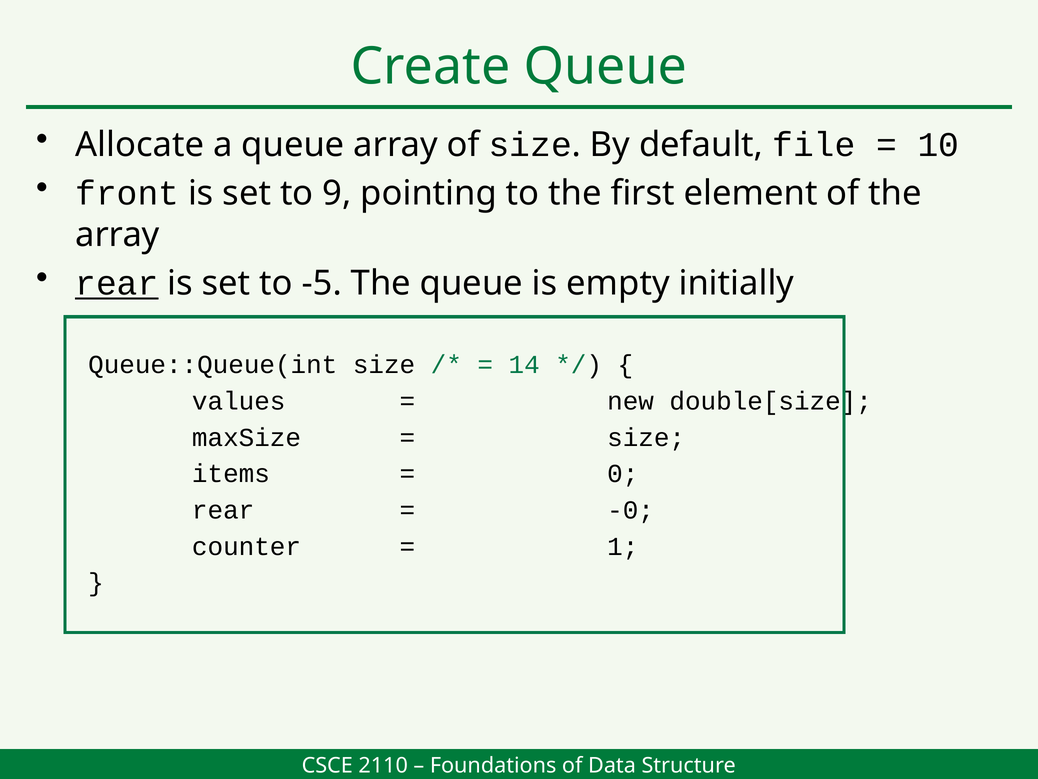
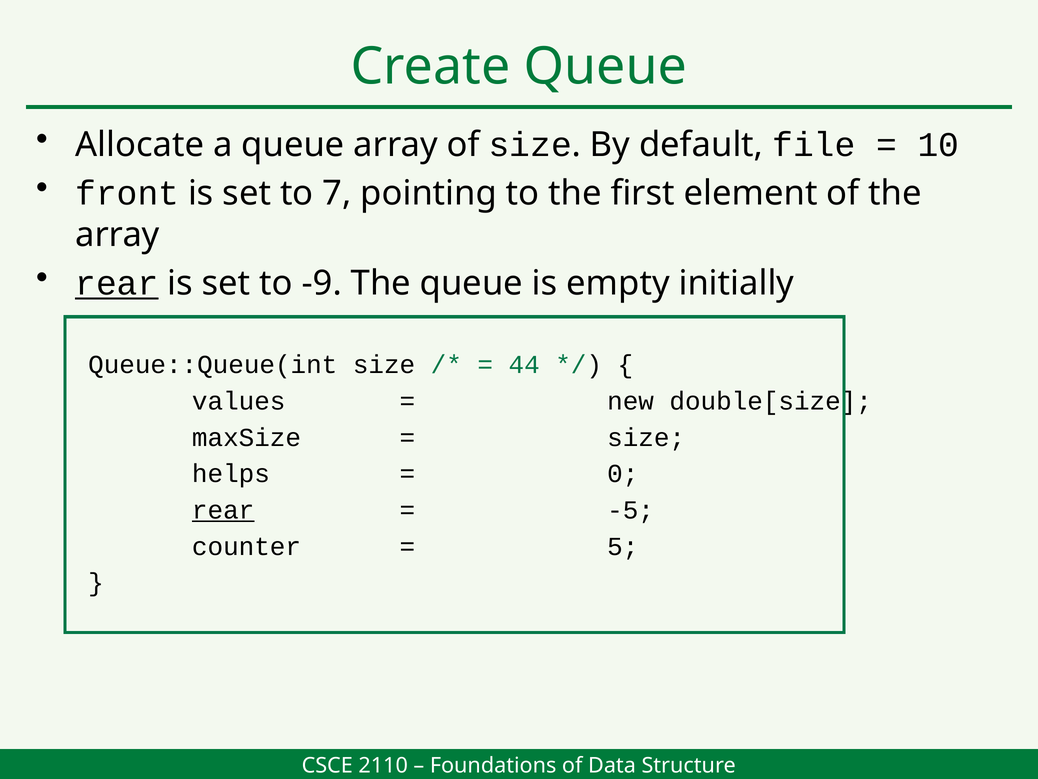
9: 9 -> 7 (337, 193)
-5: -5 -> -9 (322, 283)
14: 14 -> 44 (524, 365)
items: items -> helps (231, 473)
rear underline: none -> present (223, 510)
-0: -0 -> -5 (631, 510)
1: 1 -> 5 (623, 546)
